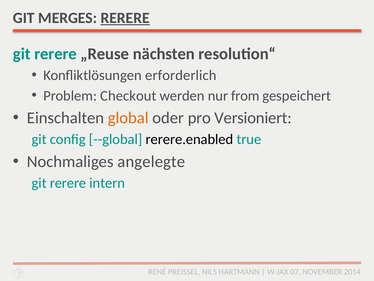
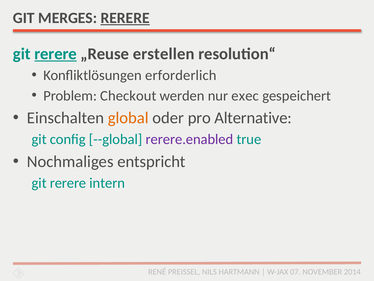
rerere underline: none -> present (56, 54)
nächsten: nächsten -> erstellen (164, 54)
from: from -> exec (245, 96)
Versioniert: Versioniert -> Alternative (253, 118)
rerere.enabled colour: black -> purple (189, 139)
angelegte: angelegte -> entspricht (151, 161)
